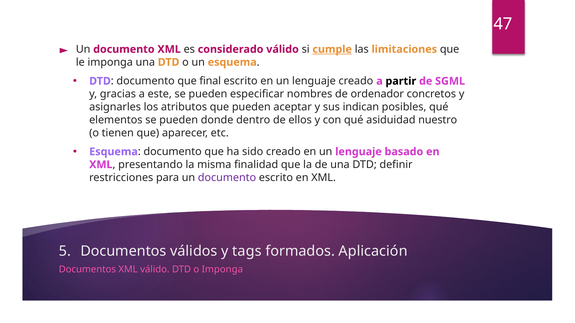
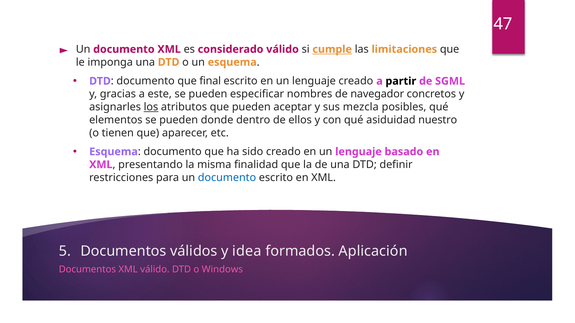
ordenador: ordenador -> navegador (377, 94)
los underline: none -> present (151, 107)
indican: indican -> mezcla (361, 107)
documento colour: purple -> blue (227, 178)
tags: tags -> idea (247, 251)
o Imponga: Imponga -> Windows (222, 270)
